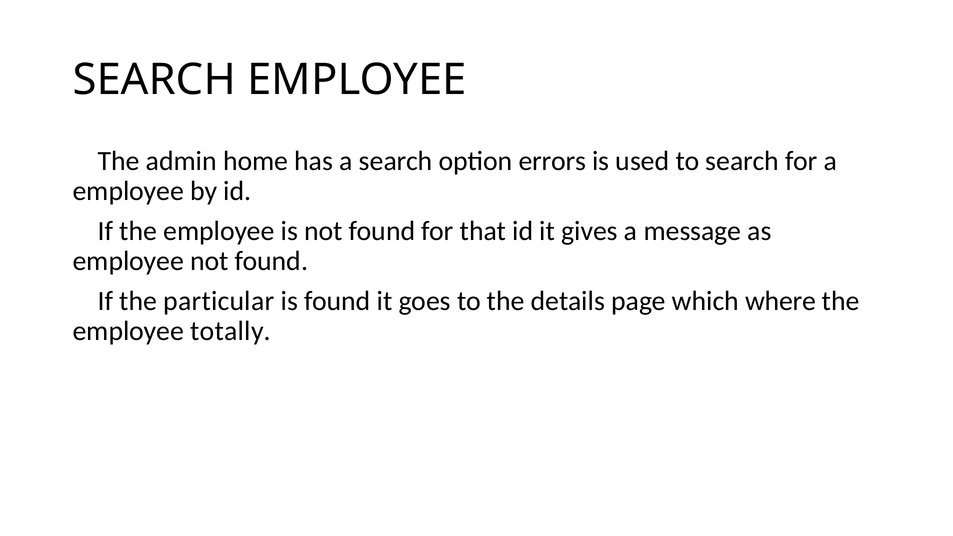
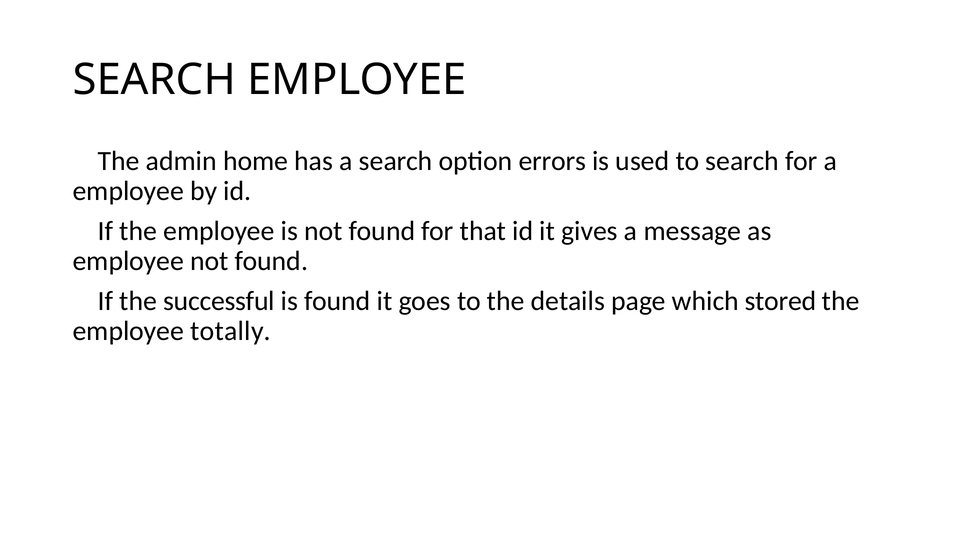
particular: particular -> successful (219, 301)
where: where -> stored (781, 301)
